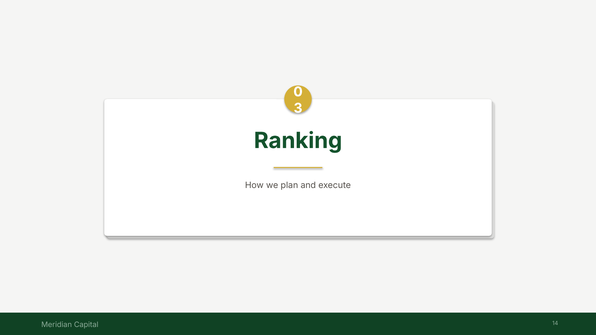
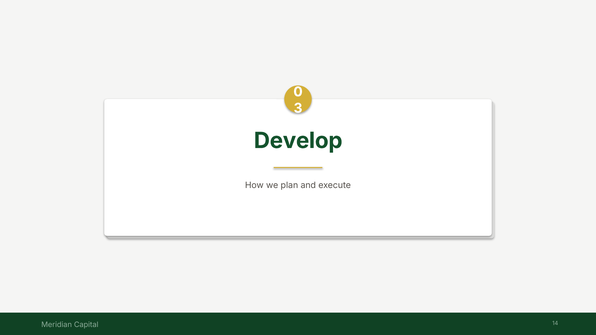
Ranking: Ranking -> Develop (298, 141)
